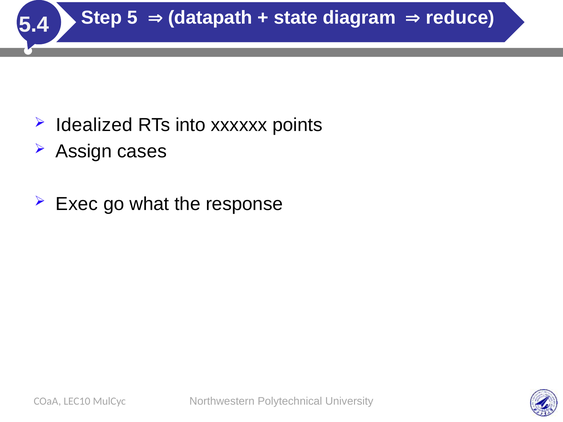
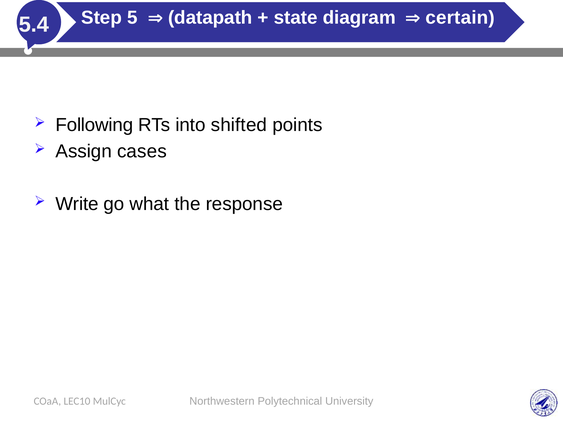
reduce: reduce -> certain (460, 18)
Idealized: Idealized -> Following (94, 125)
xxxxxx: xxxxxx -> shifted (239, 125)
Exec: Exec -> Write (77, 204)
